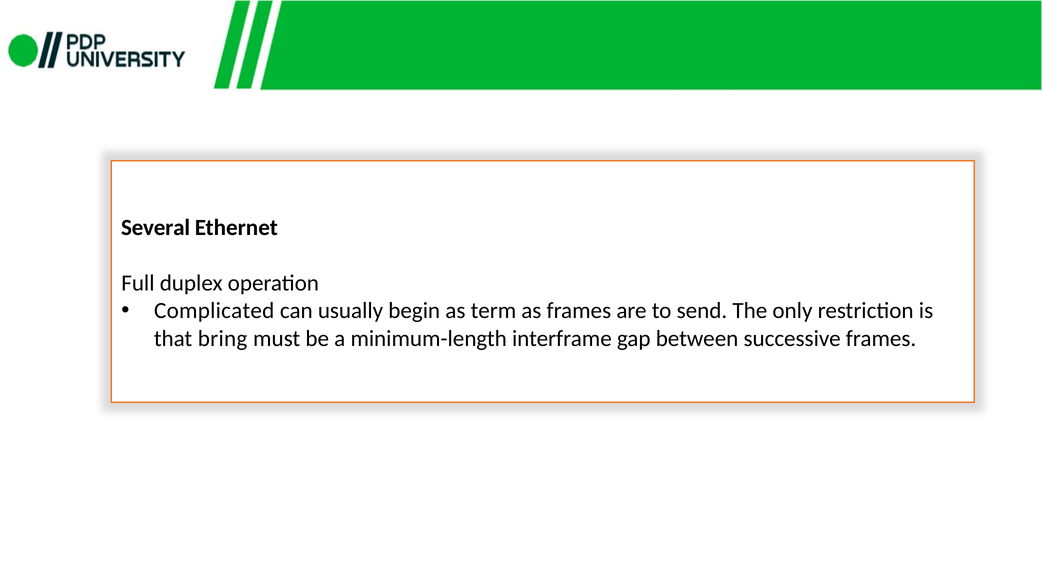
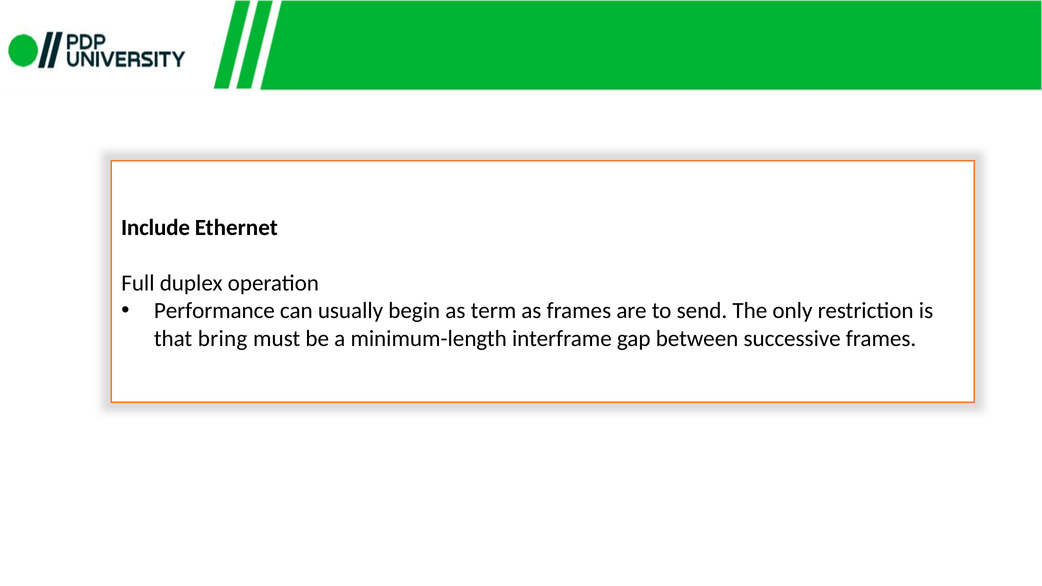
Several: Several -> Include (156, 228)
Complicated: Complicated -> Performance (214, 311)
